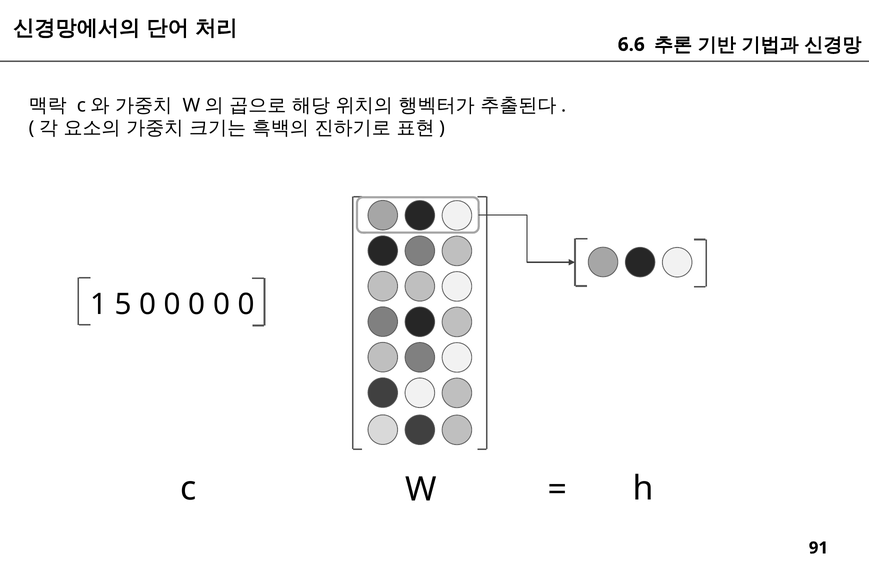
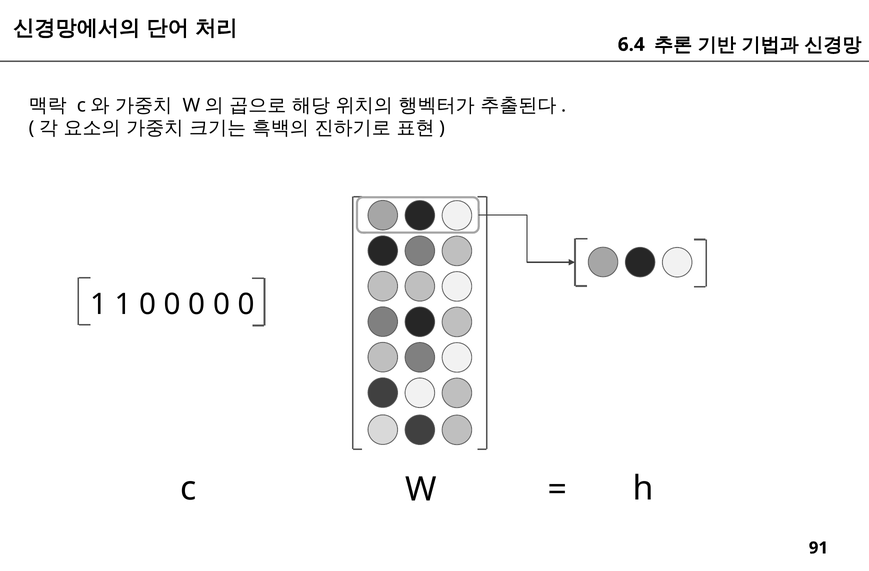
6.6: 6.6 -> 6.4 (631, 45)
1 5: 5 -> 1 (123, 304)
